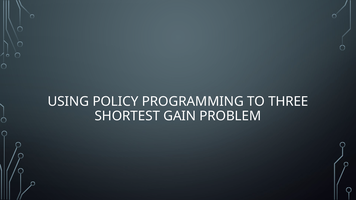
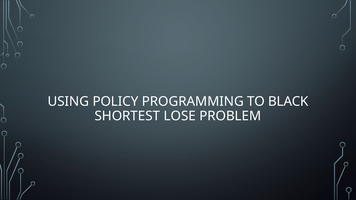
THREE: THREE -> BLACK (288, 102)
GAIN: GAIN -> LOSE (180, 116)
